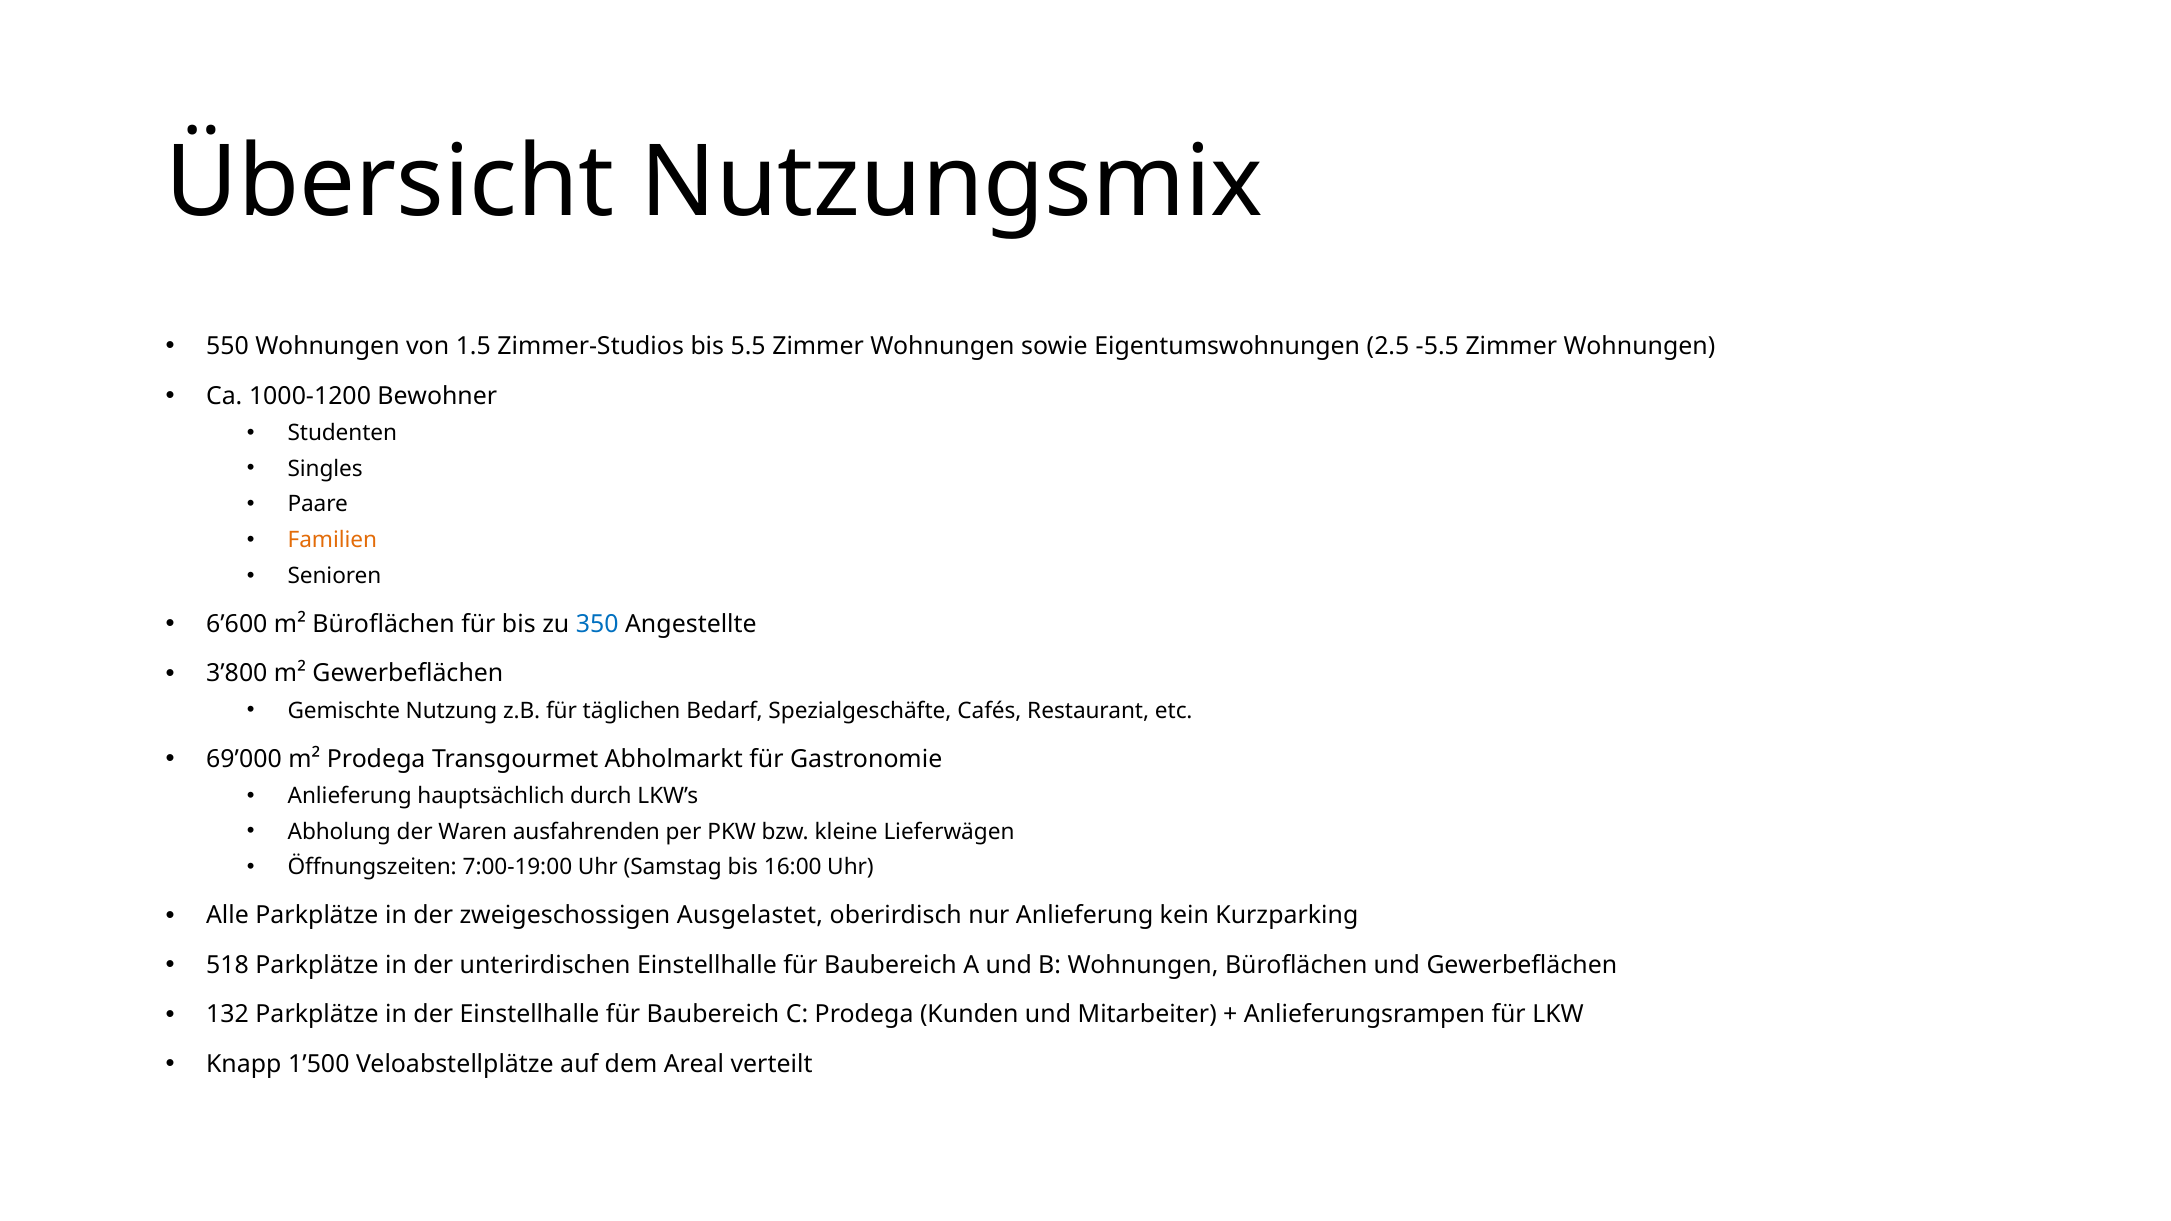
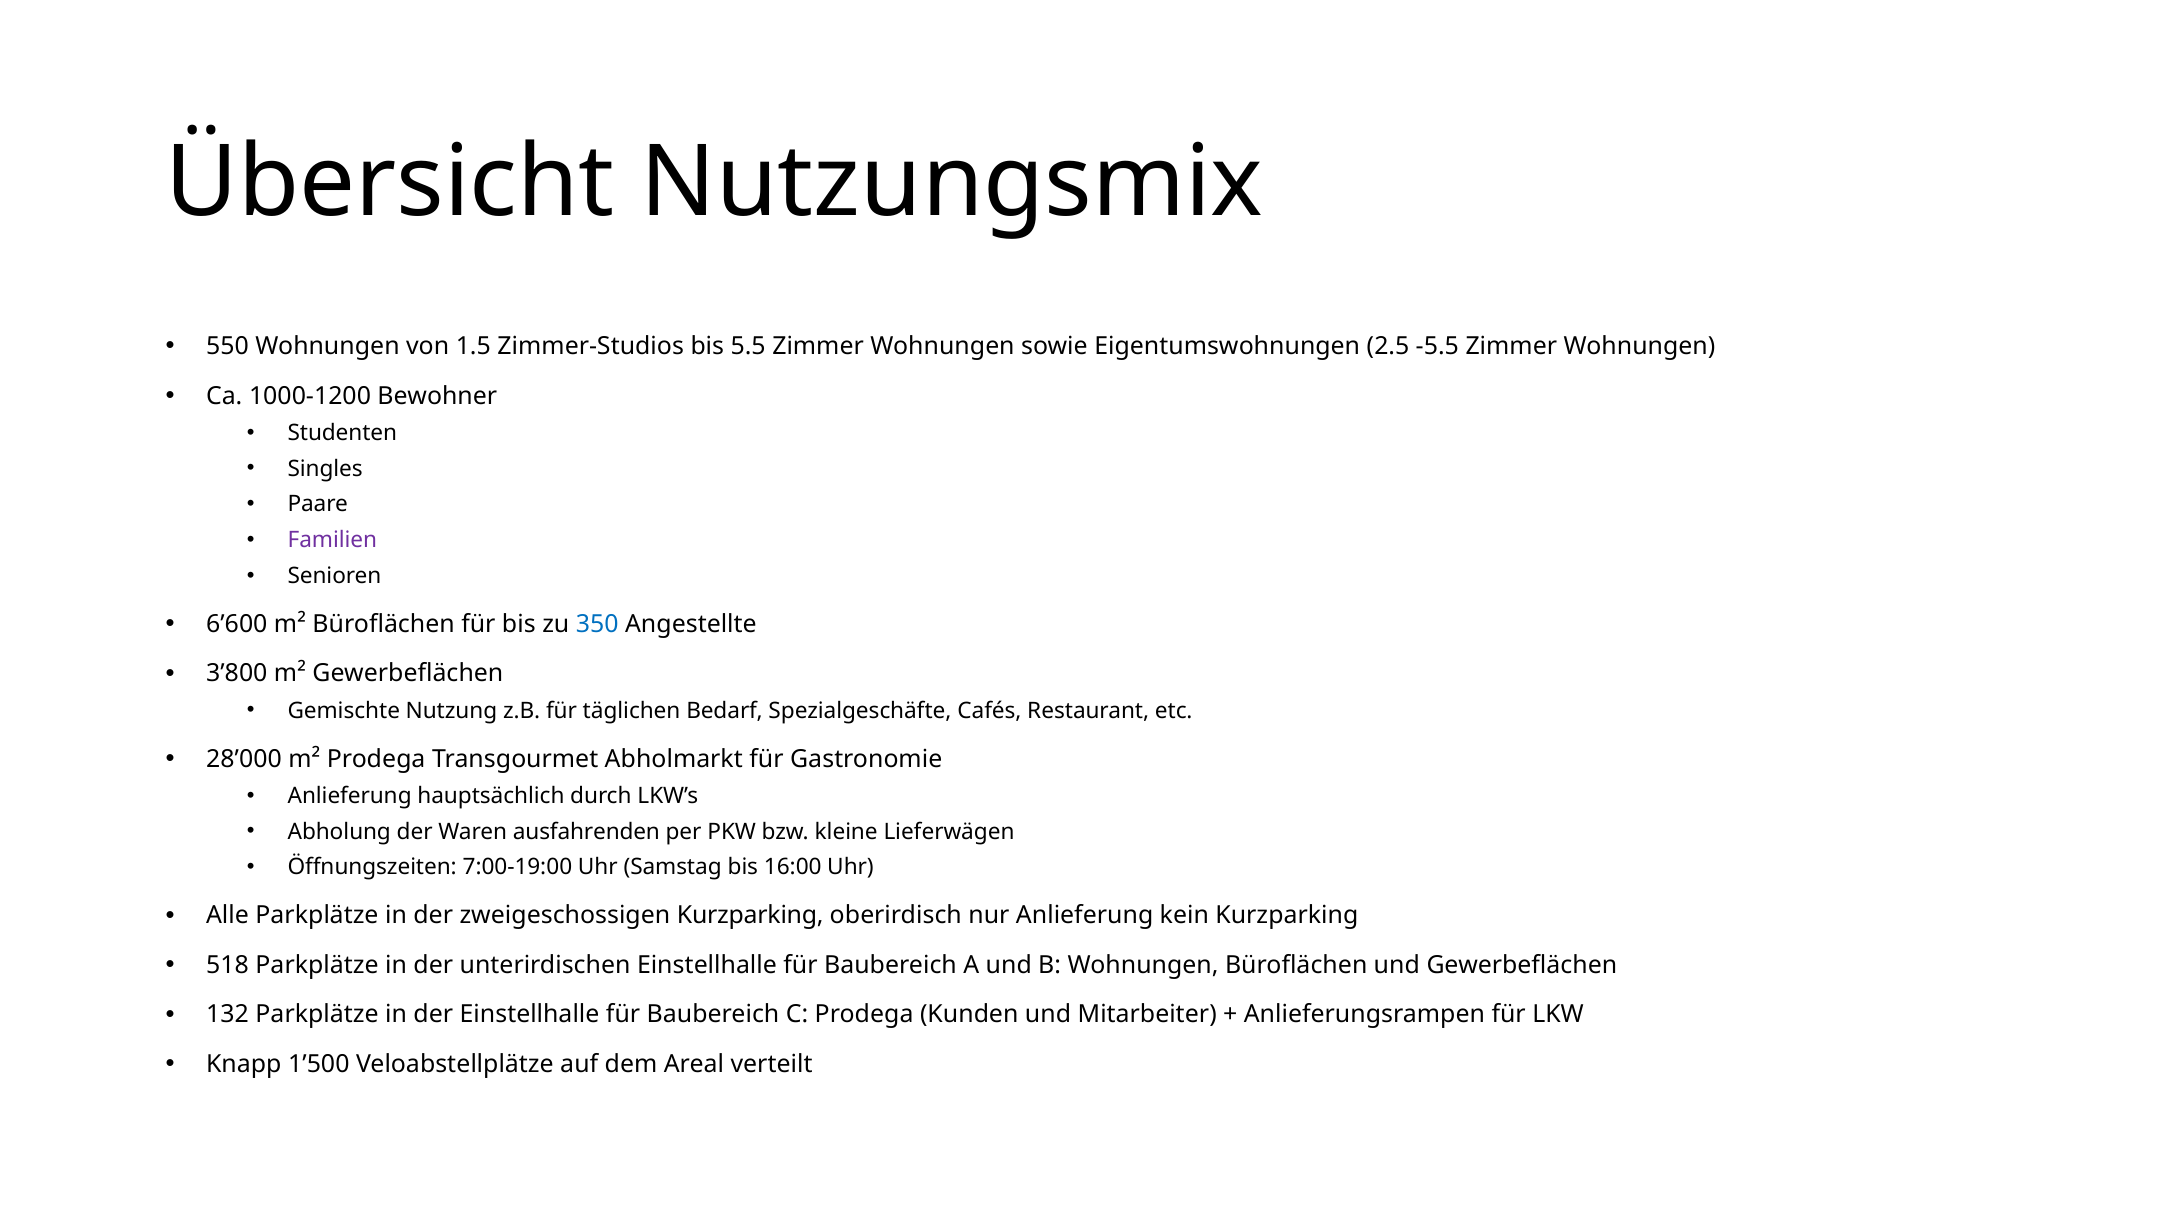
Familien colour: orange -> purple (332, 540)
69’000: 69’000 -> 28’000 (244, 759)
zweigeschossigen Ausgelastet: Ausgelastet -> Kurzparking (750, 916)
